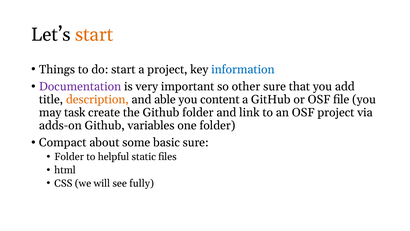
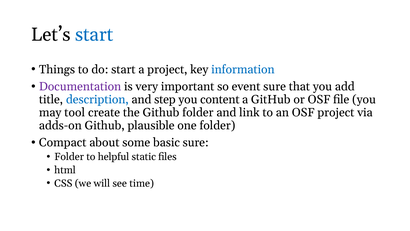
start colour: orange -> blue (94, 34)
other: other -> event (246, 87)
description colour: orange -> blue (97, 99)
able: able -> step (165, 99)
task: task -> tool (75, 112)
variables: variables -> plausible (151, 125)
fully: fully -> time (142, 183)
